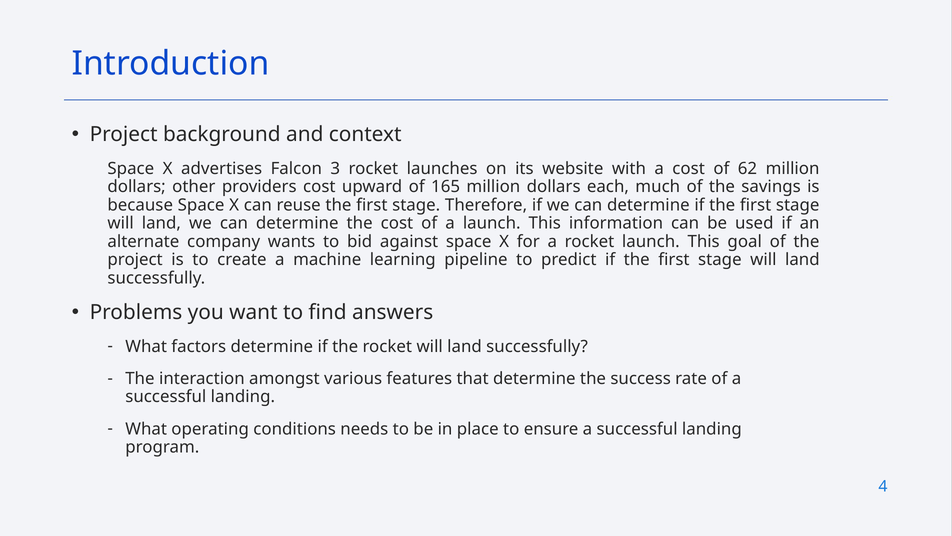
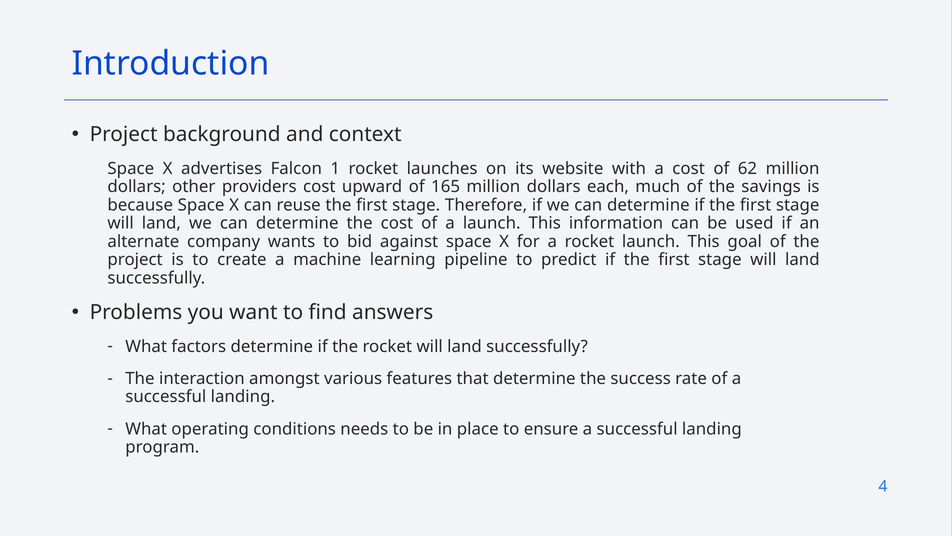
3: 3 -> 1 (335, 168)
